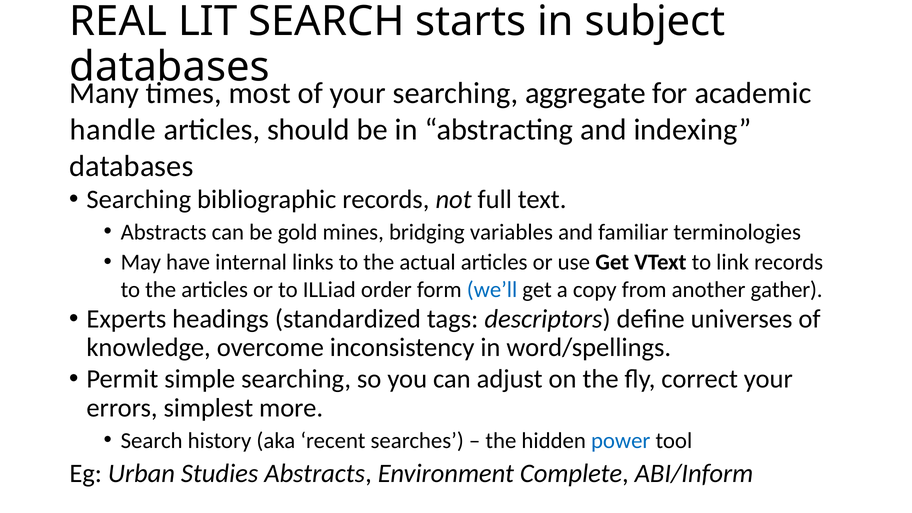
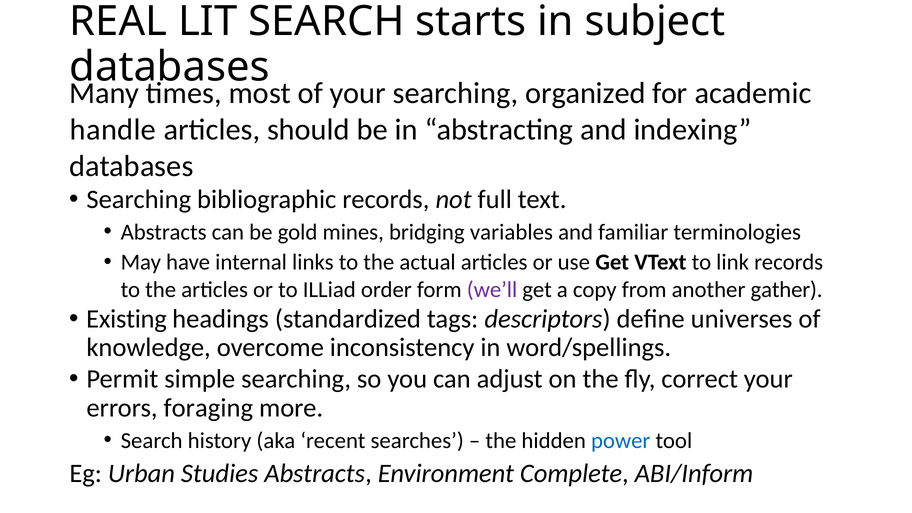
aggregate: aggregate -> organized (585, 93)
we’ll colour: blue -> purple (492, 290)
Experts: Experts -> Existing (126, 319)
simplest: simplest -> foraging (208, 408)
